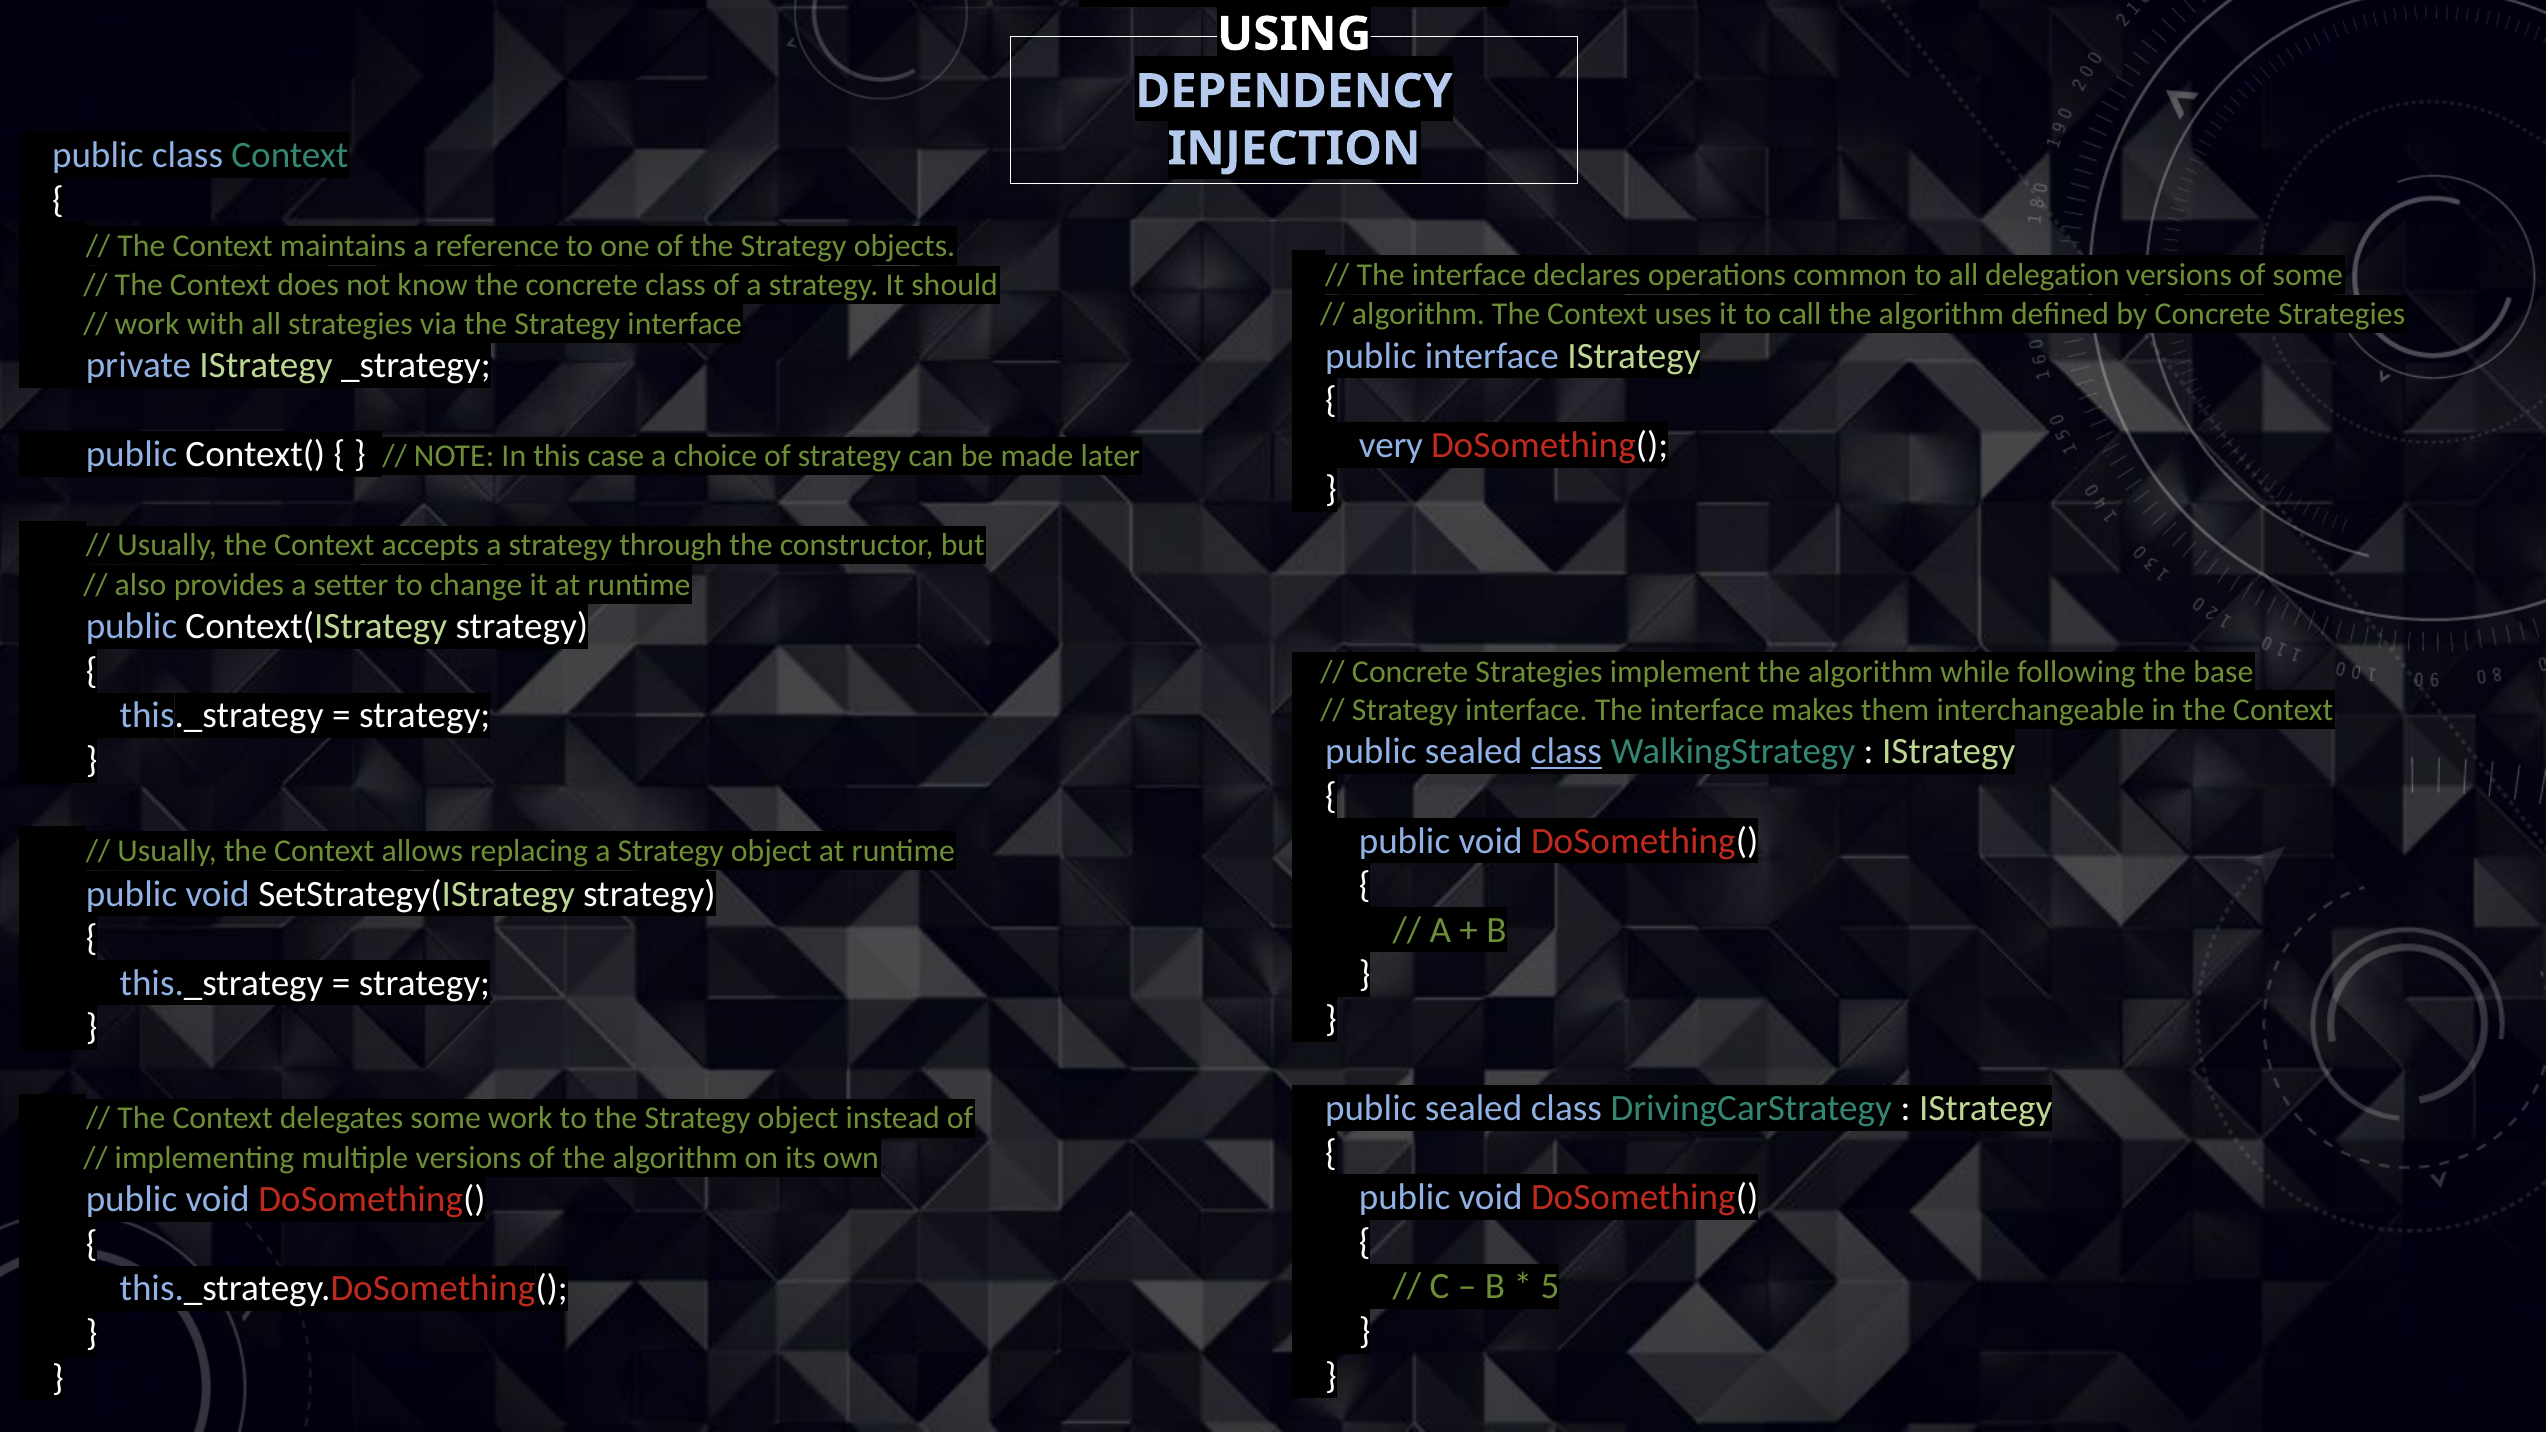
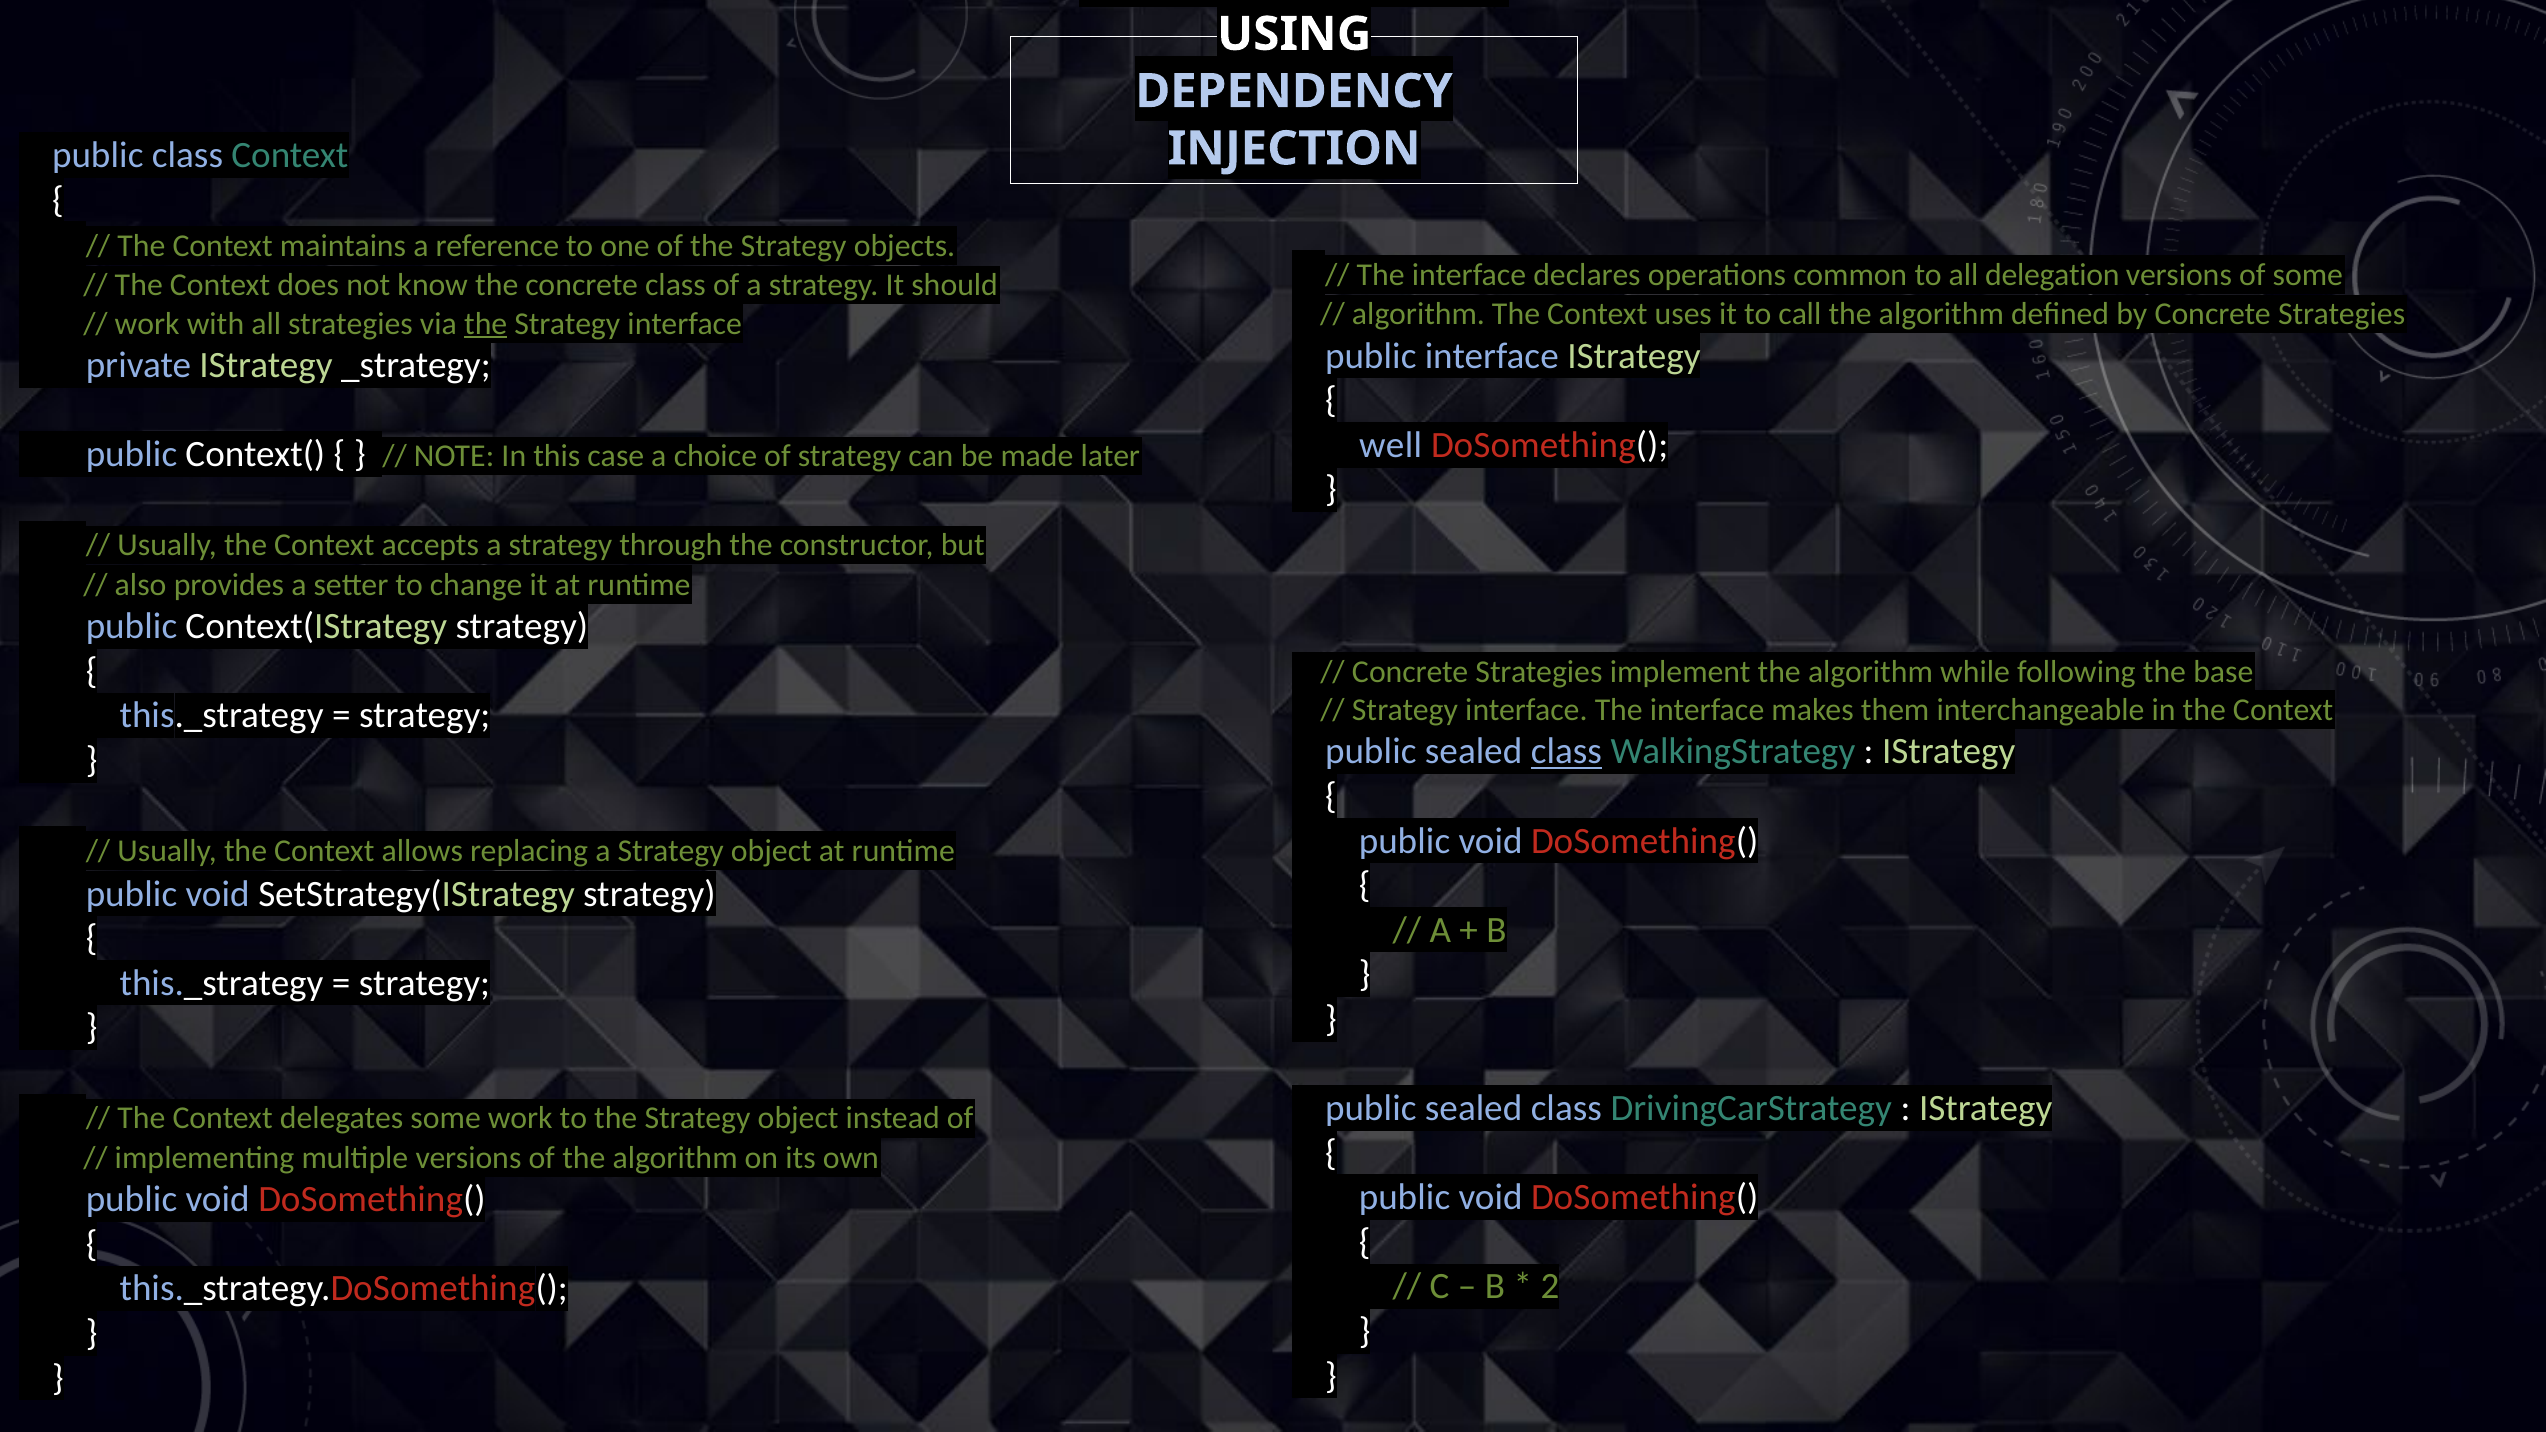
the underline: none -> present (486, 324)
very: very -> well (1391, 445)
5: 5 -> 2 (1550, 1287)
